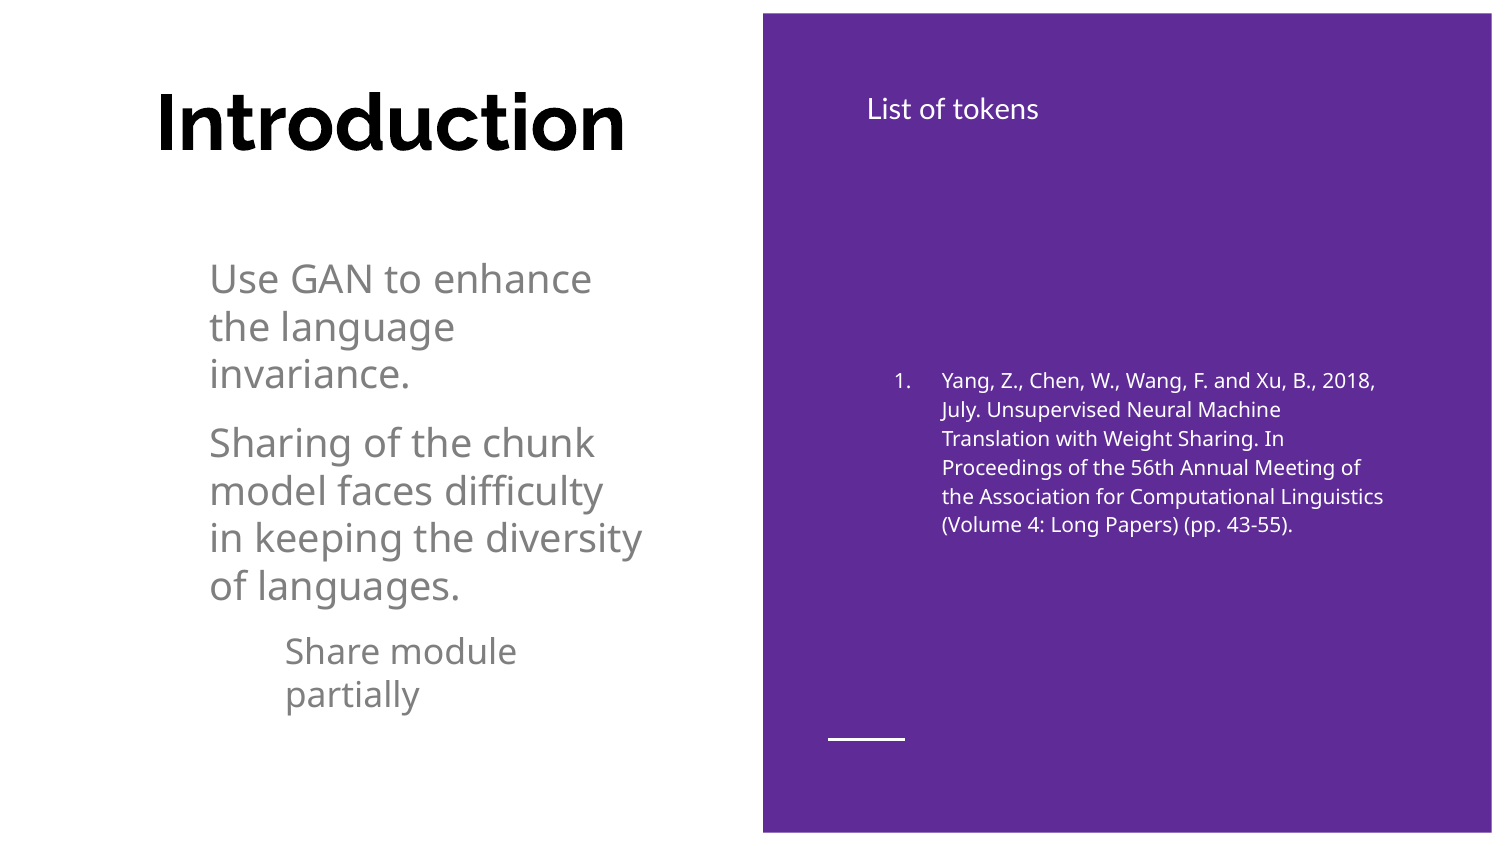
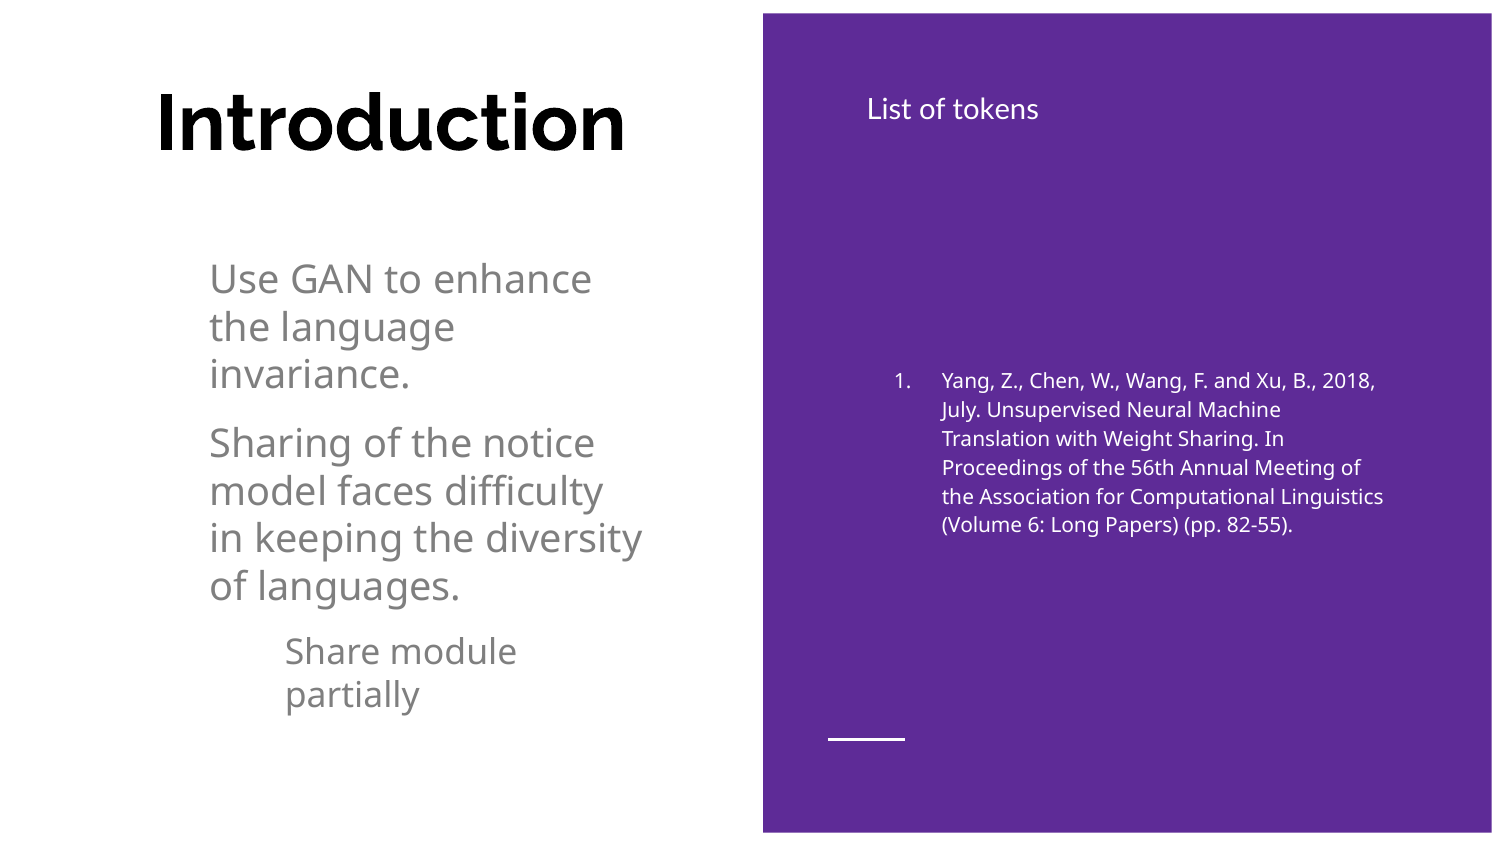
chunk: chunk -> notice (539, 445)
4: 4 -> 6 (1036, 526)
43-55: 43-55 -> 82-55 (1260, 526)
